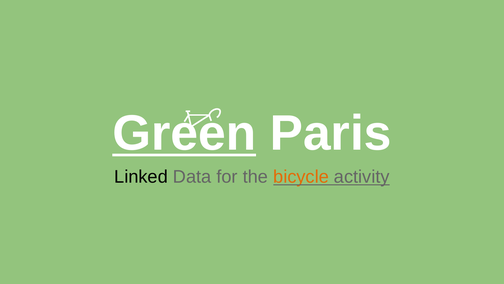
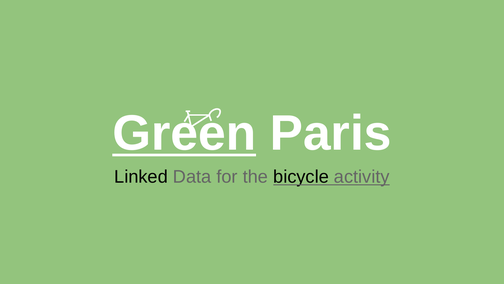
bicycle colour: orange -> black (301, 177)
